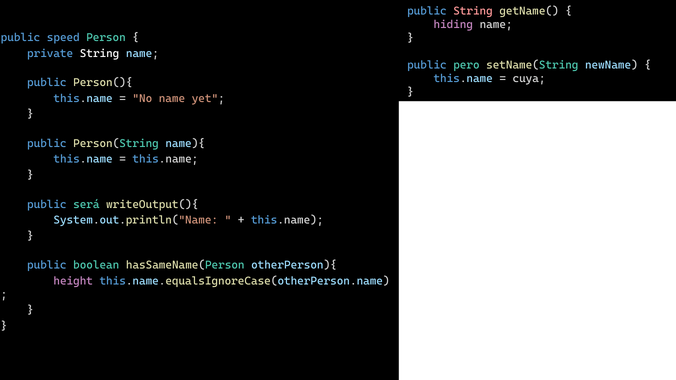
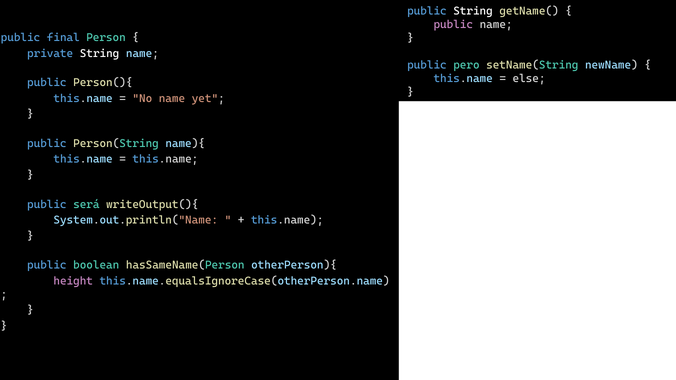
String colour: pink -> white (473, 11)
hiding: hiding -> public (453, 24)
speed: speed -> final (63, 38)
cuya: cuya -> else (529, 78)
